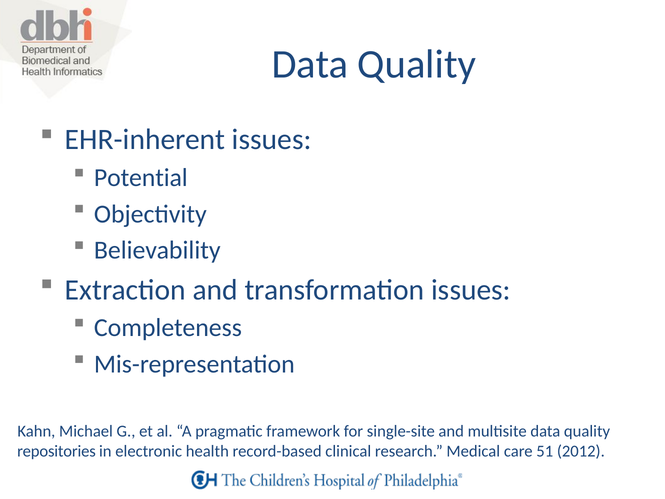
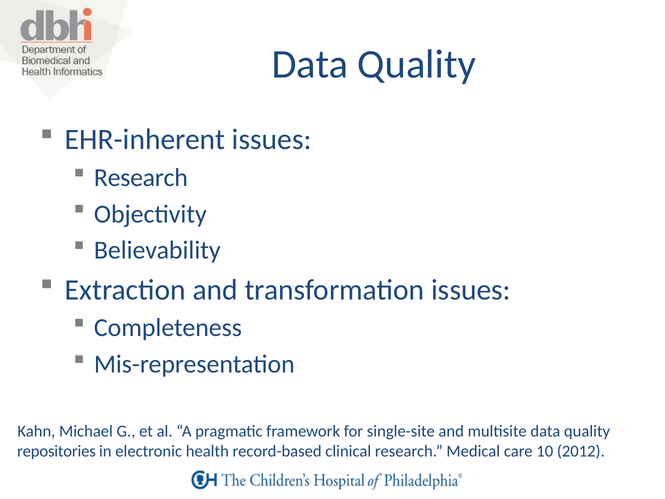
Potential: Potential -> Research (141, 178)
51: 51 -> 10 (545, 451)
